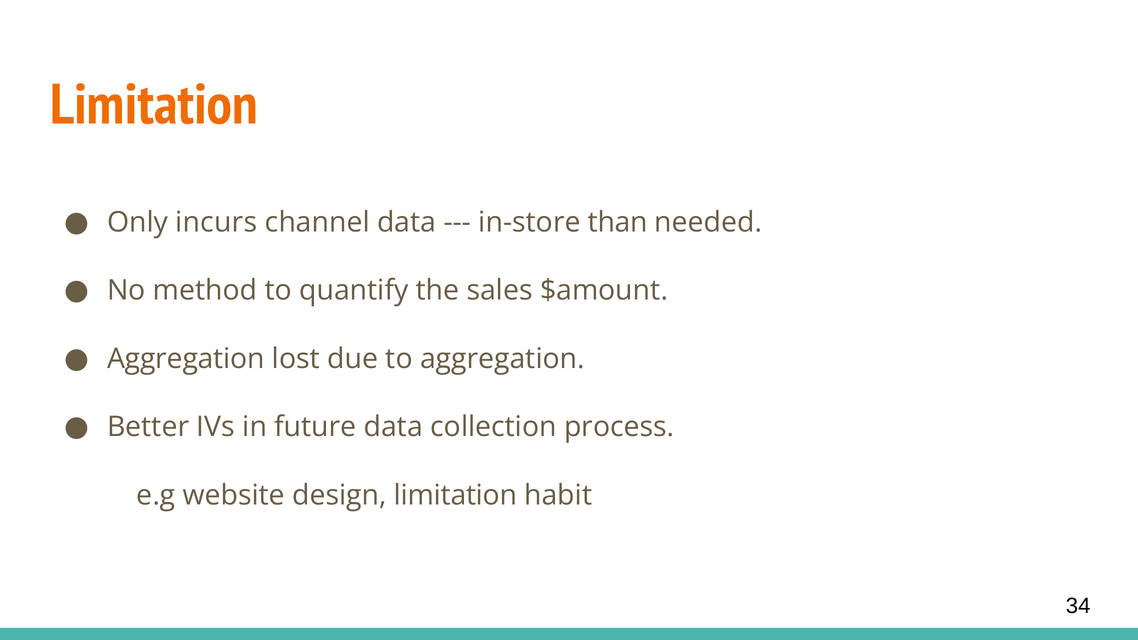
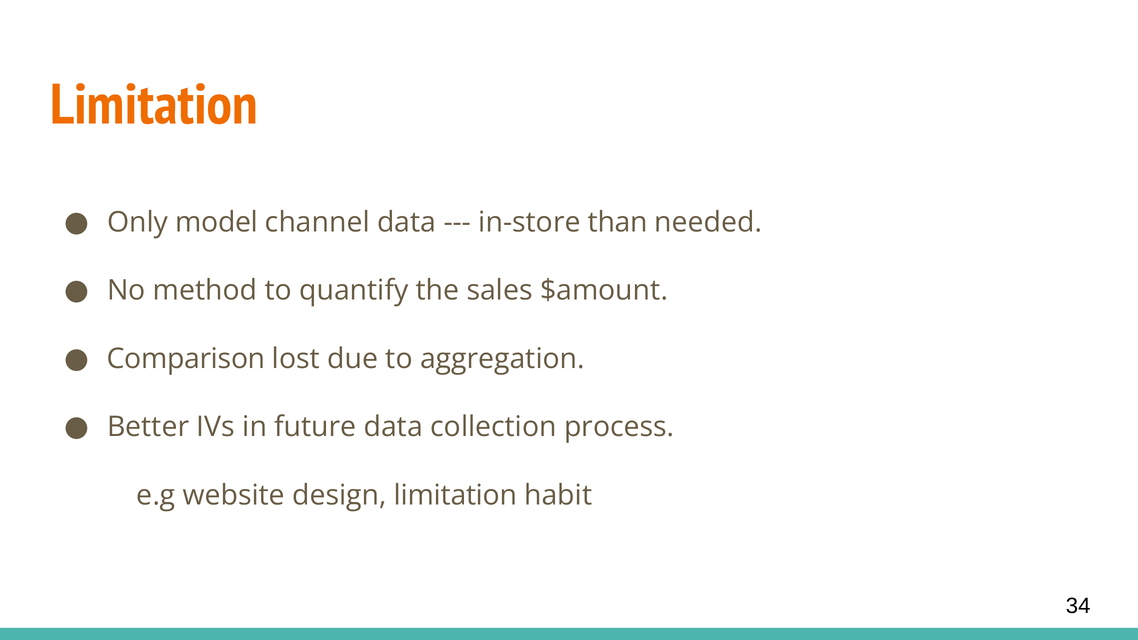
incurs: incurs -> model (217, 222)
Aggregation: Aggregation -> Comparison (186, 359)
